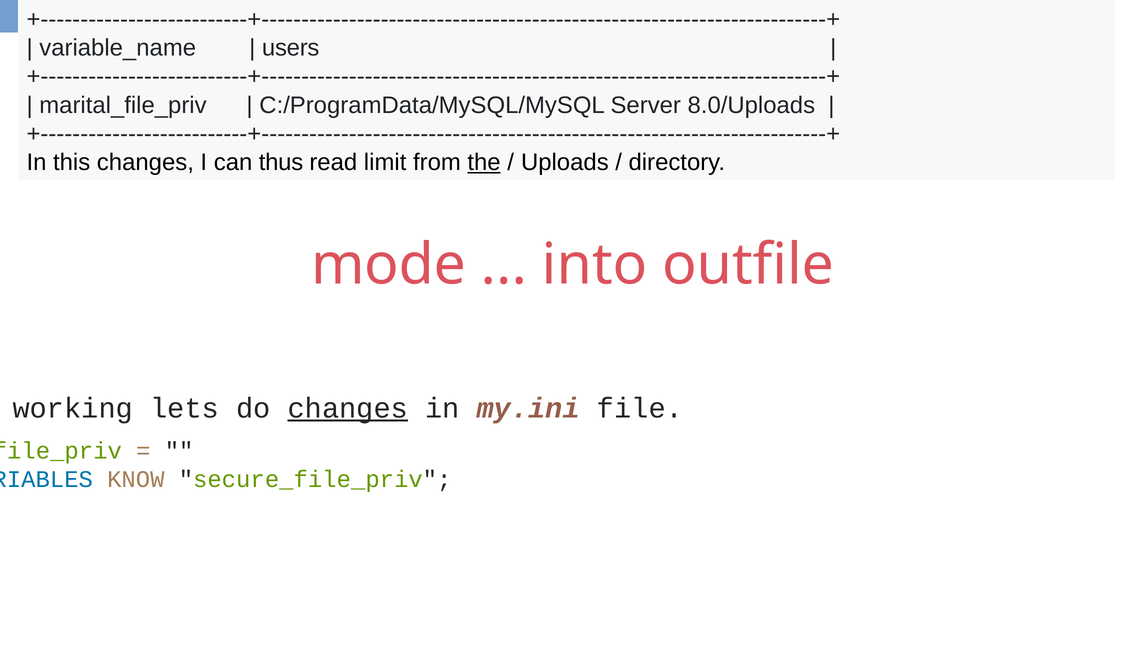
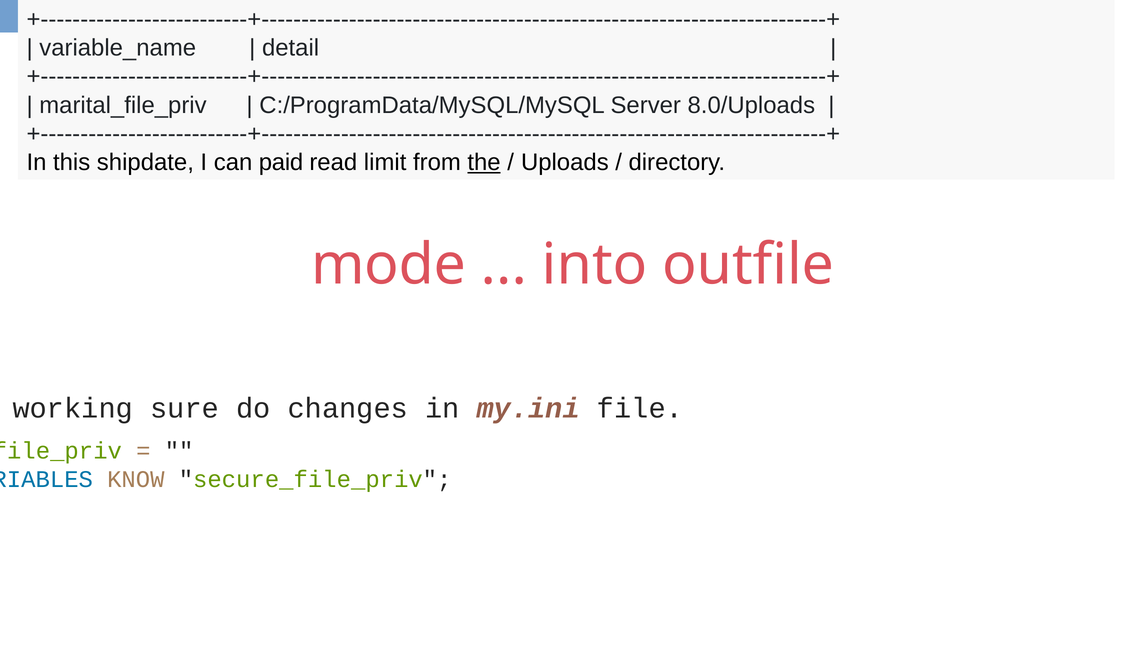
users: users -> detail (291, 48)
this changes: changes -> shipdate (145, 162)
thus: thus -> paid (281, 162)
lets: lets -> sure (185, 408)
changes underline: present -> none (348, 408)
